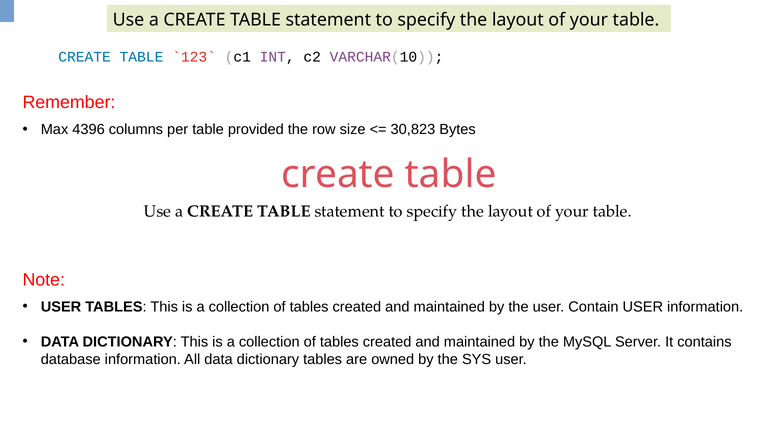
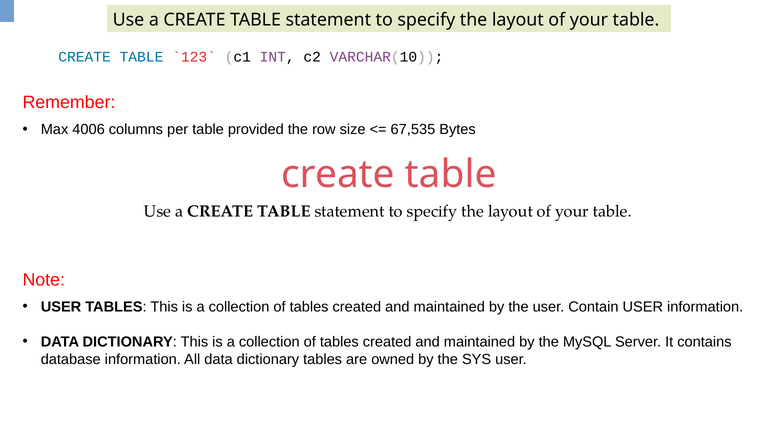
4396: 4396 -> 4006 (89, 129)
30,823: 30,823 -> 67,535 (413, 129)
